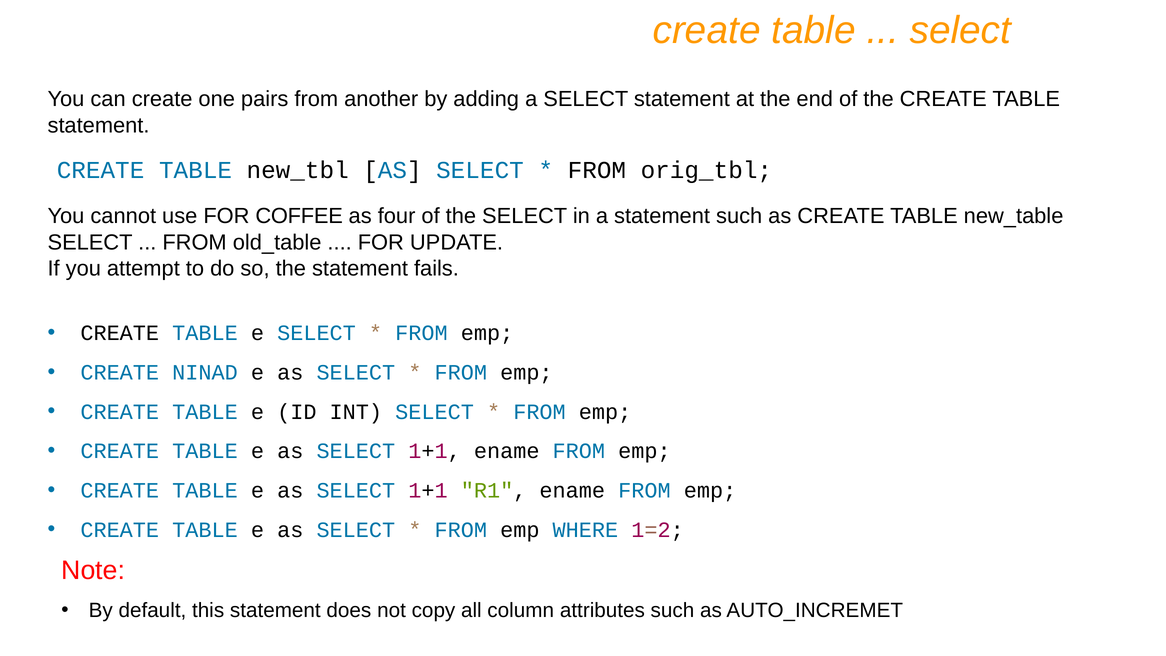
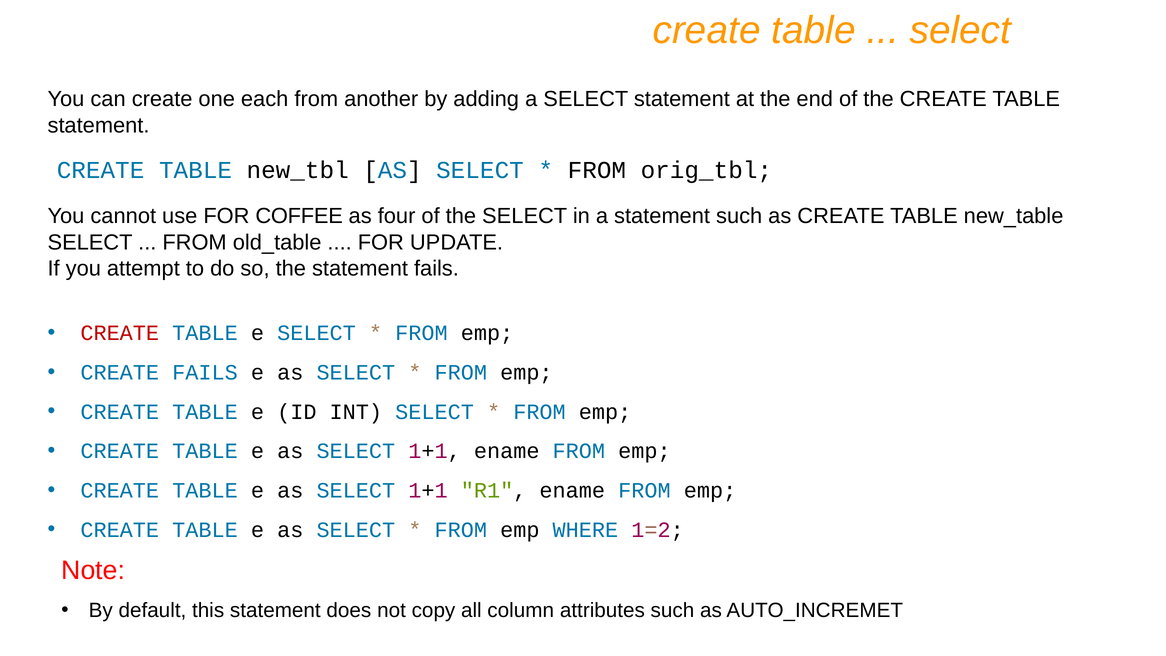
pairs: pairs -> each (265, 99)
CREATE colour: black -> red (120, 333)
CREATE NINAD: NINAD -> FAILS (205, 372)
